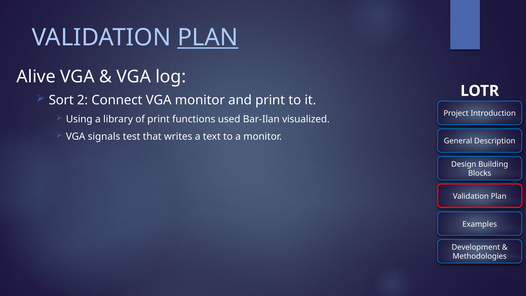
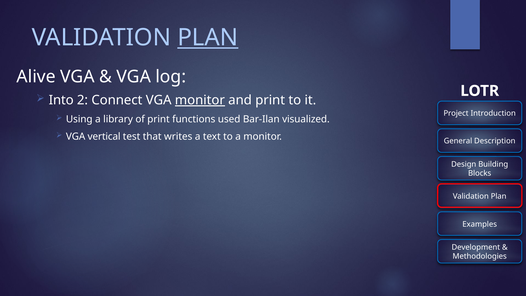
Sort: Sort -> Into (61, 100)
monitor underline: none -> present (200, 100)
signals: signals -> vertical (104, 137)
